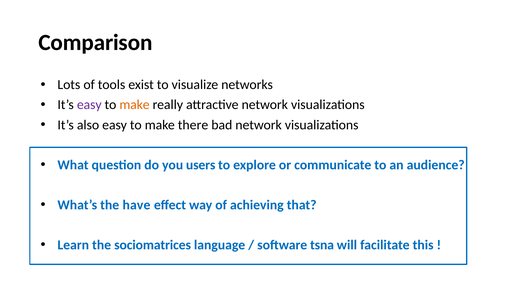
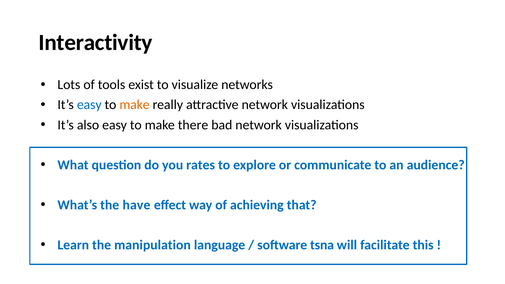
Comparison: Comparison -> Interactivity (96, 42)
easy colour: purple -> blue (89, 105)
users: users -> rates (201, 165)
sociomatrices: sociomatrices -> manipulation (152, 245)
